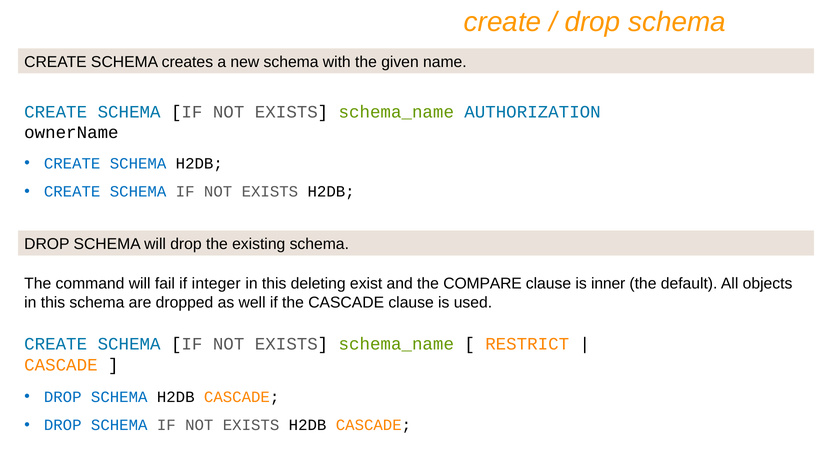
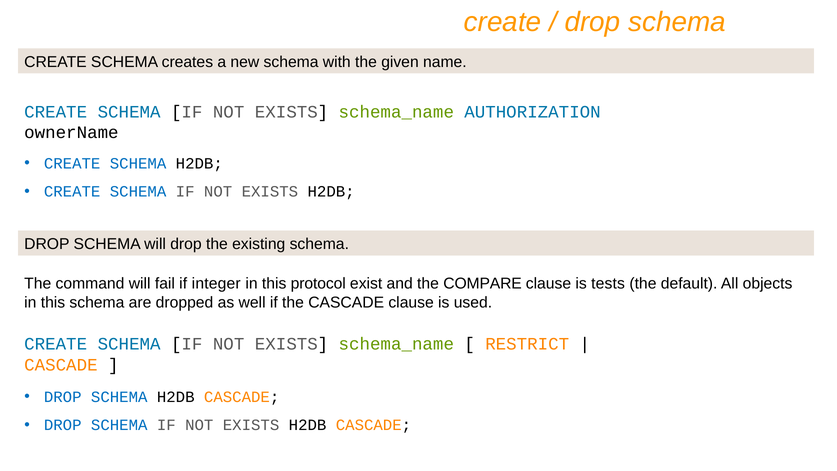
deleting: deleting -> protocol (318, 284)
inner: inner -> tests (608, 284)
